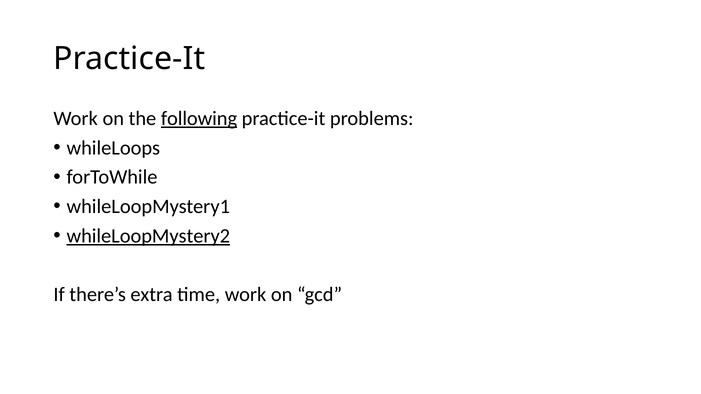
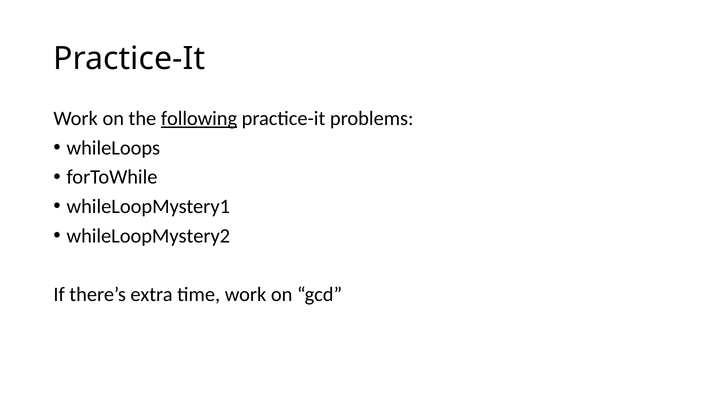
whileLoopMystery2 underline: present -> none (148, 236)
